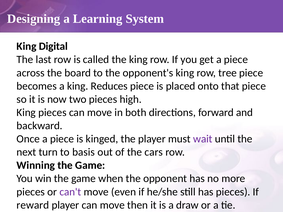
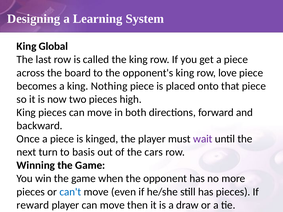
Digital: Digital -> Global (53, 46)
tree: tree -> love (228, 73)
Reduces: Reduces -> Nothing (109, 86)
can't colour: purple -> blue (70, 192)
